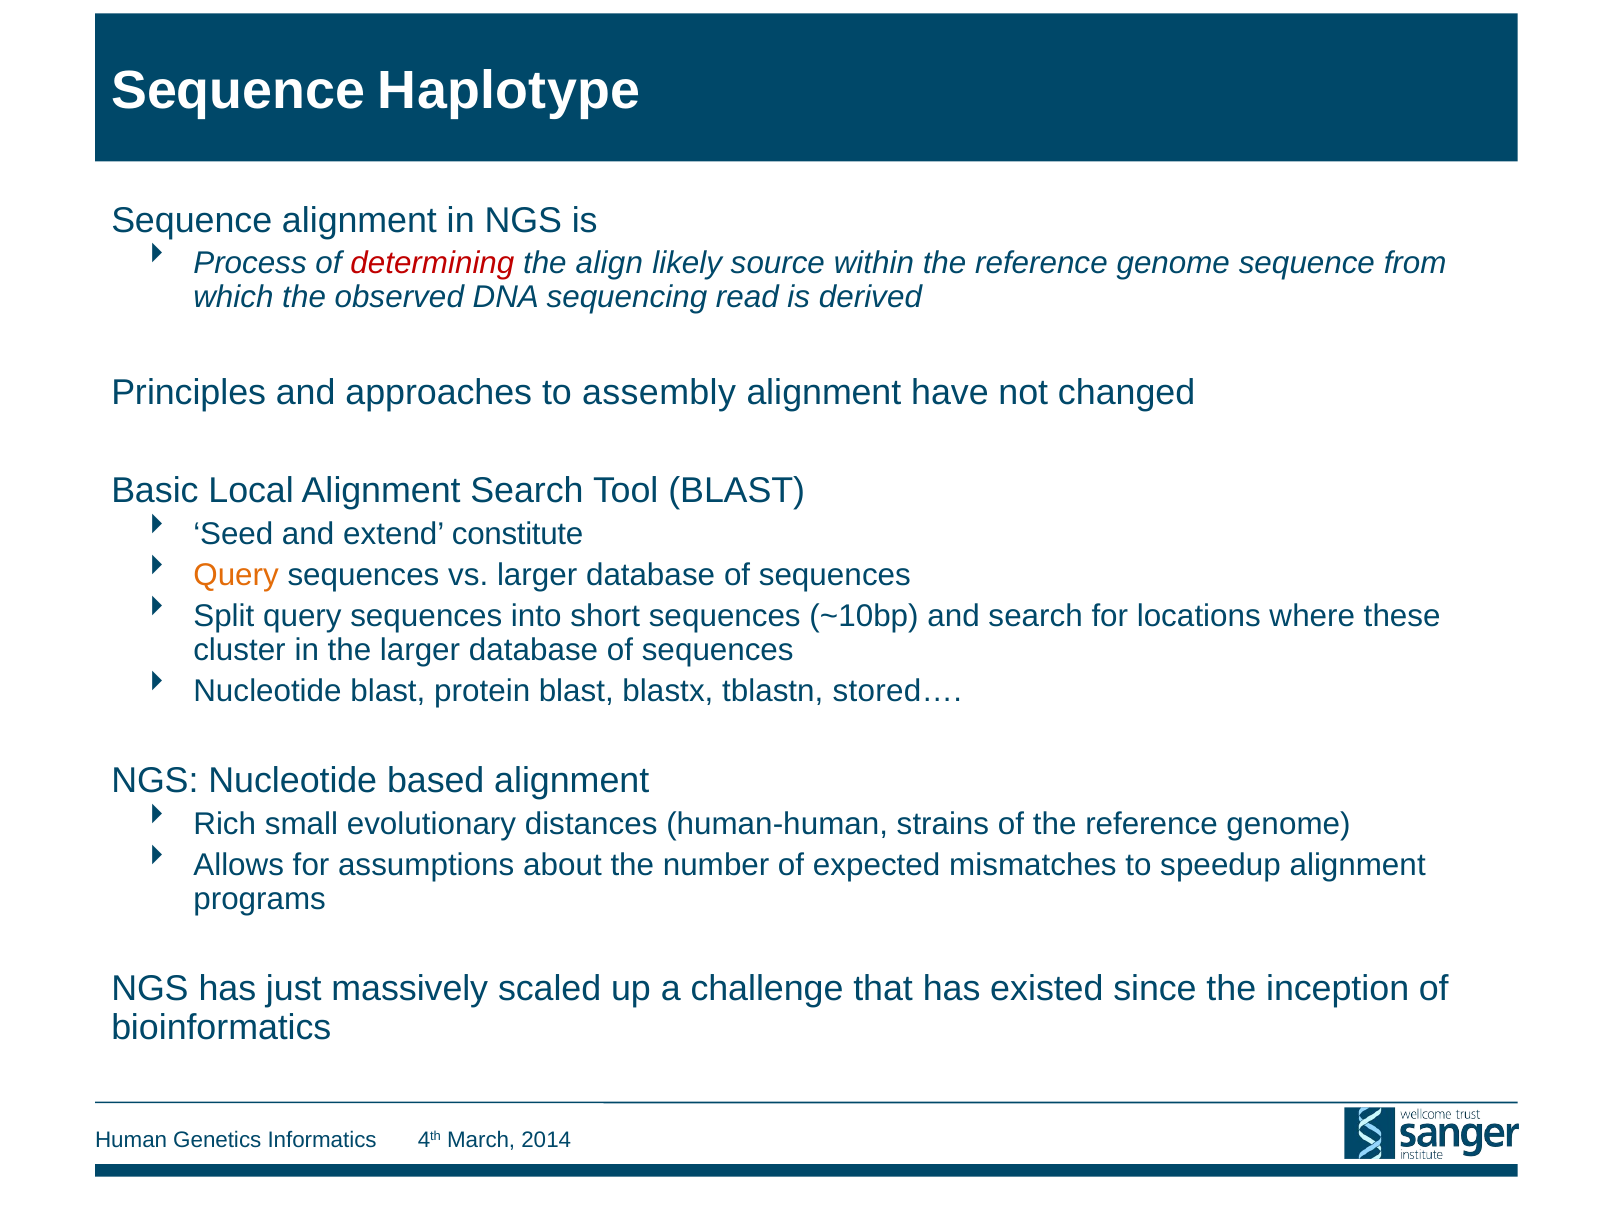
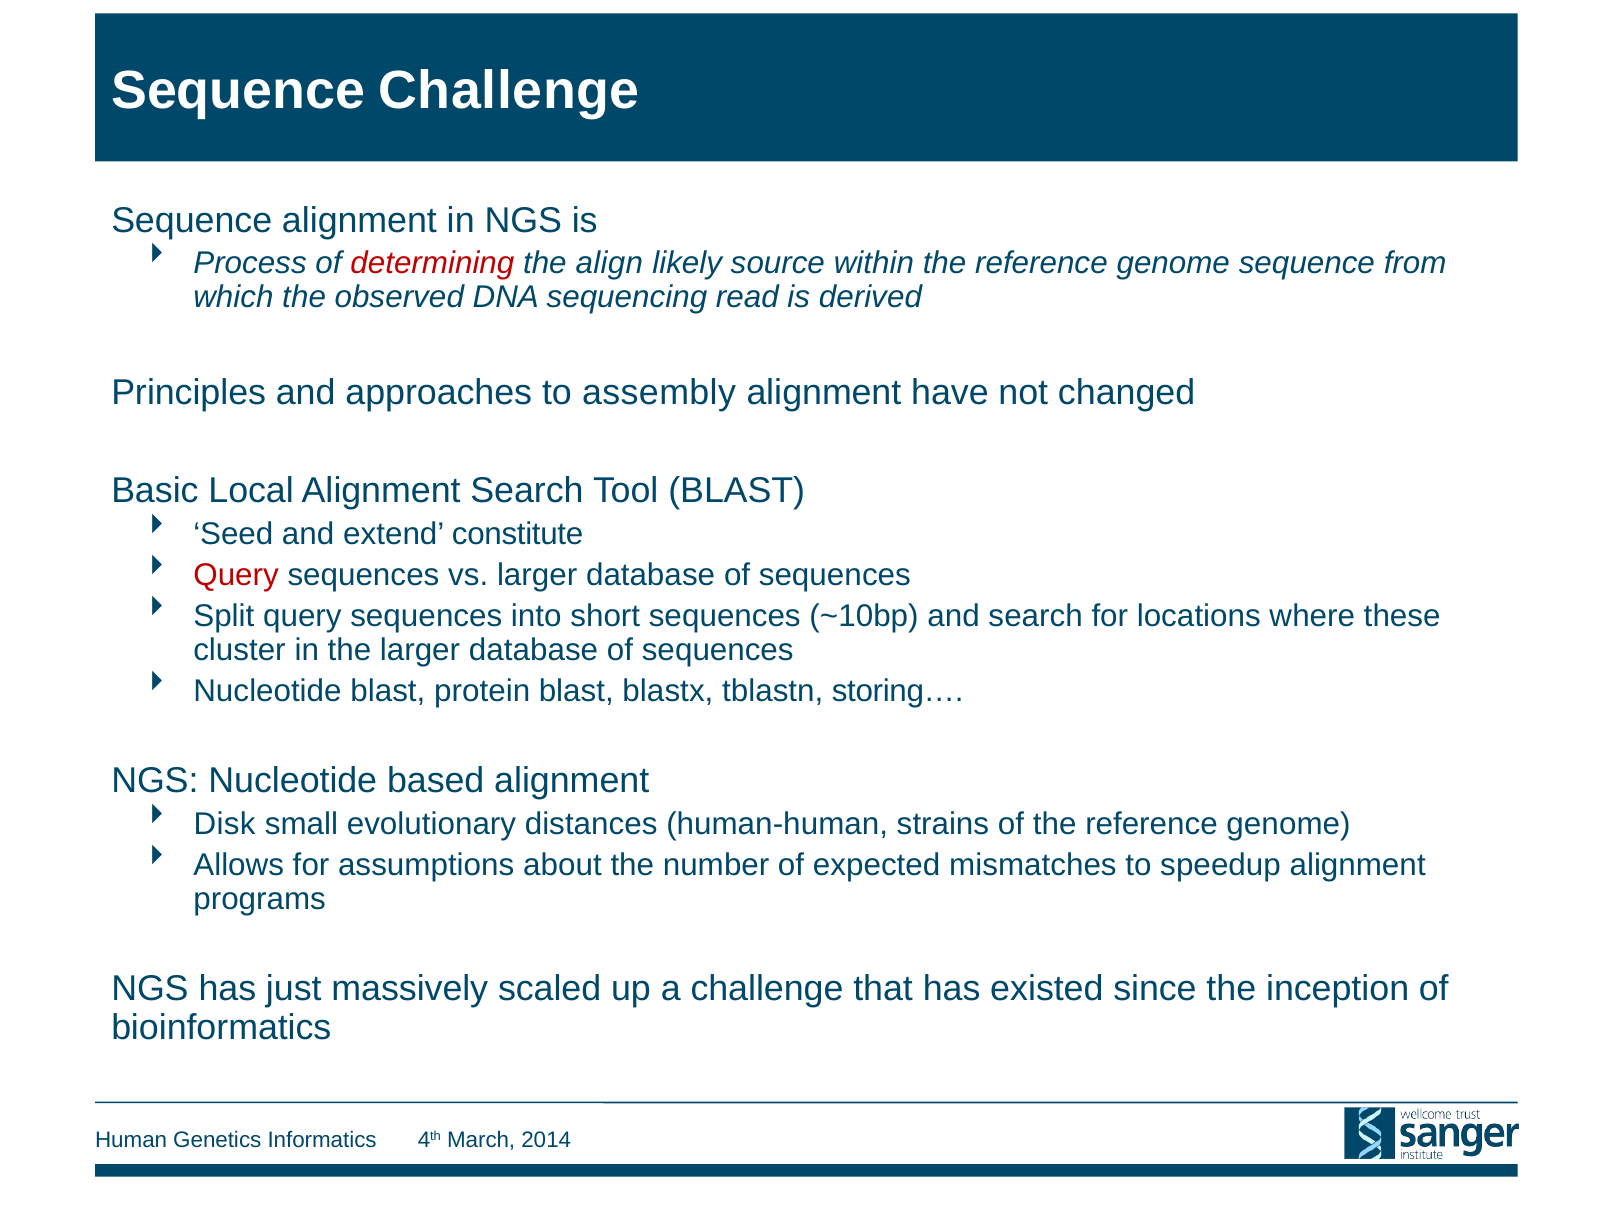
Sequence Haplotype: Haplotype -> Challenge (509, 91)
Query colour: orange -> red (236, 575)
stored…: stored… -> storing… (898, 691)
Rich: Rich -> Disk (225, 824)
